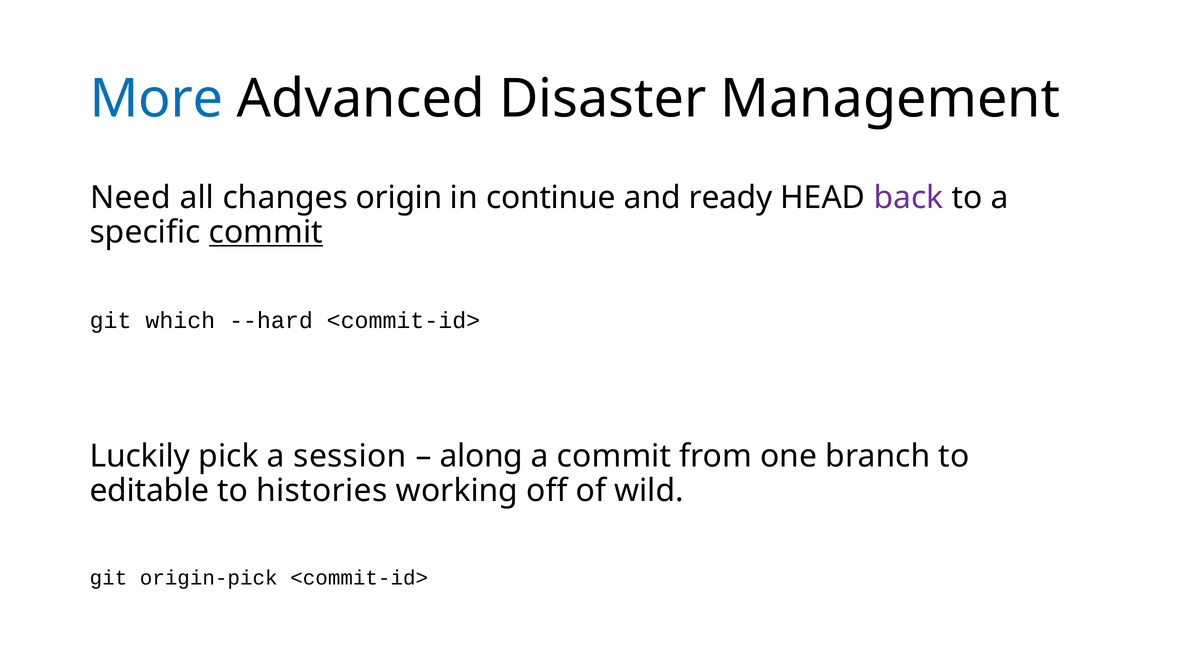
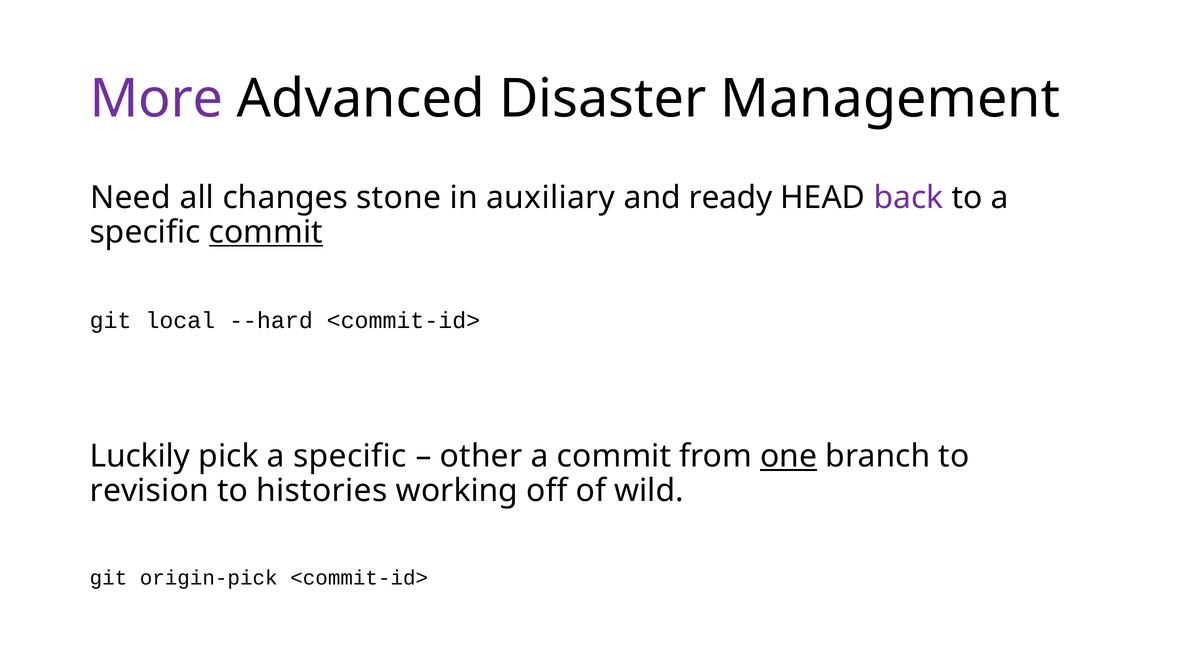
More colour: blue -> purple (156, 99)
origin: origin -> stone (399, 198)
continue: continue -> auxiliary (551, 198)
which: which -> local (180, 321)
pick a session: session -> specific (350, 456)
along: along -> other (481, 456)
one underline: none -> present (789, 456)
editable: editable -> revision (149, 491)
